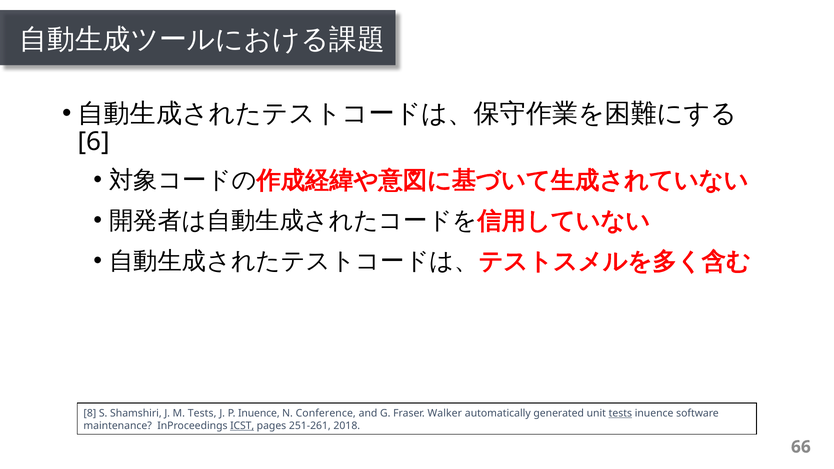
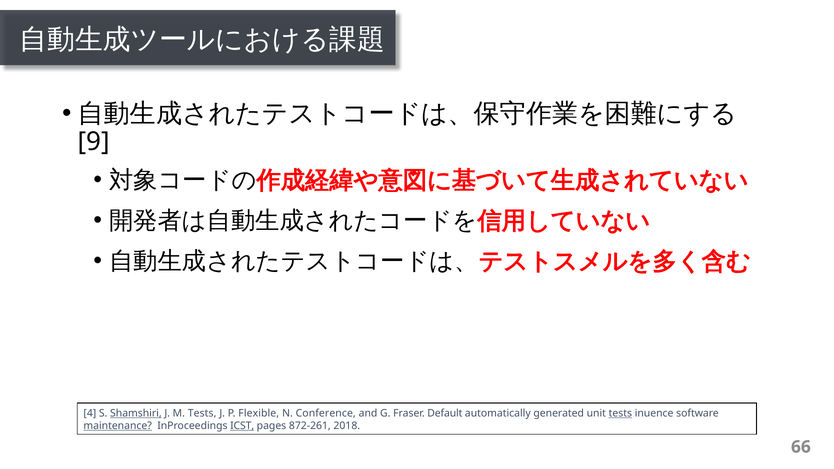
6: 6 -> 9 (94, 142)
8: 8 -> 4 (90, 413)
Shamshiri underline: none -> present (136, 413)
P Inuence: Inuence -> Flexible (259, 413)
Walker: Walker -> Default (445, 413)
maintenance underline: none -> present (118, 426)
251-261: 251-261 -> 872-261 (310, 426)
